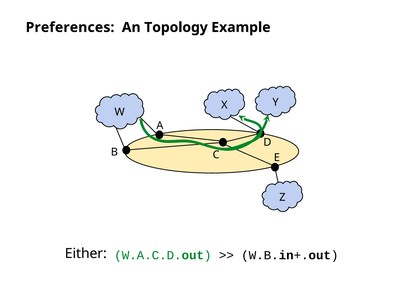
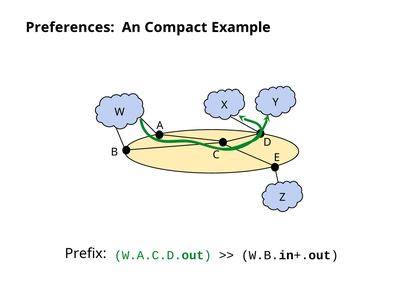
Topology: Topology -> Compact (176, 27)
Either: Either -> Prefix (86, 254)
